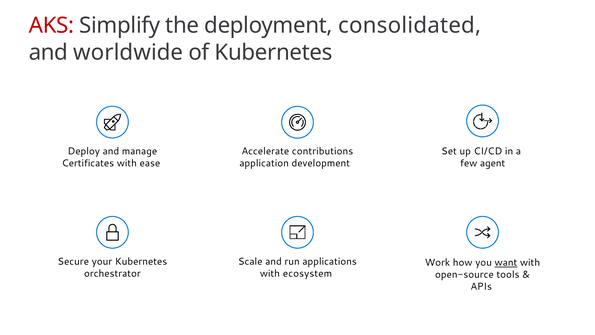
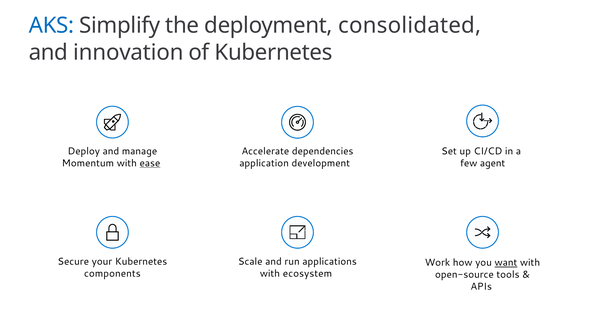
AKS colour: red -> blue (51, 26)
worldwide: worldwide -> innovation (128, 52)
contributions: contributions -> dependencies (323, 151)
Certificates: Certificates -> Momentum (88, 163)
ease underline: none -> present (150, 163)
orchestrator: orchestrator -> components (112, 273)
